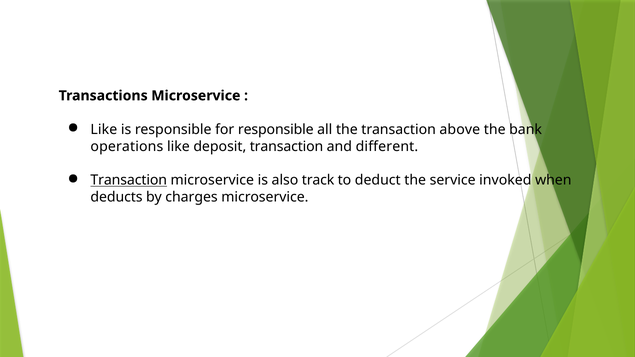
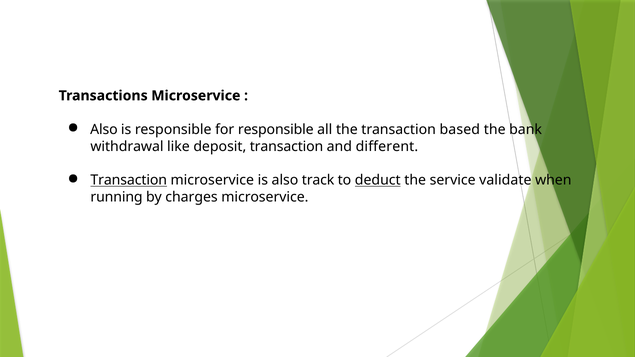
Like: Like -> Also (104, 130)
above: above -> based (460, 130)
operations: operations -> withdrawal (127, 146)
deduct underline: none -> present (378, 180)
invoked: invoked -> validate (505, 180)
deducts: deducts -> running (117, 197)
